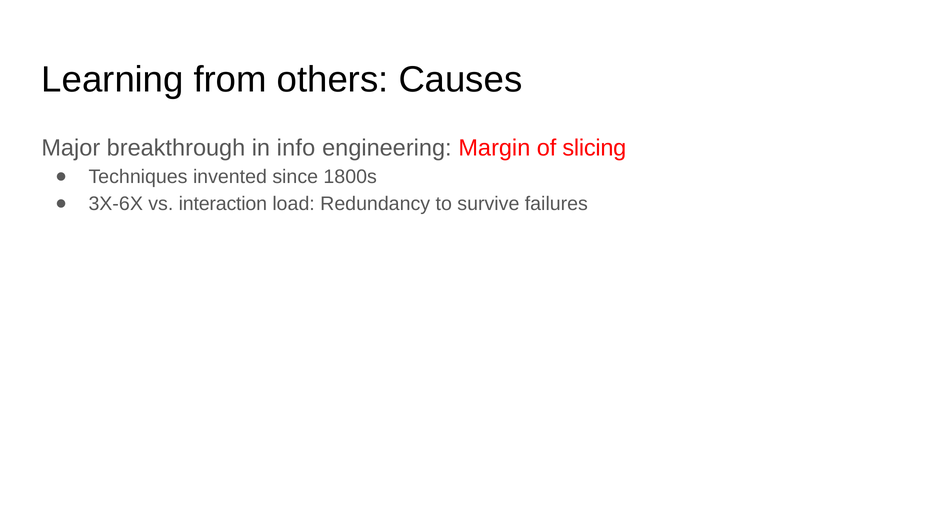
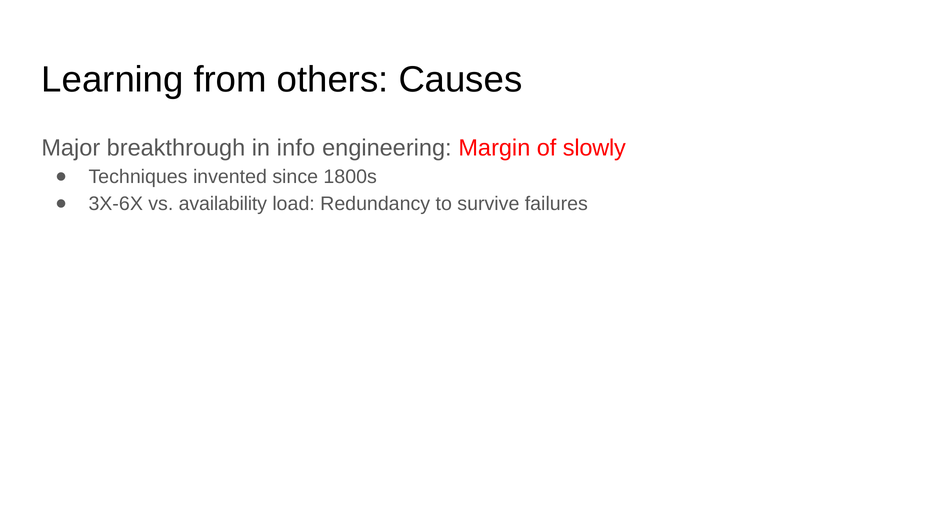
slicing: slicing -> slowly (594, 148)
interaction: interaction -> availability (223, 204)
